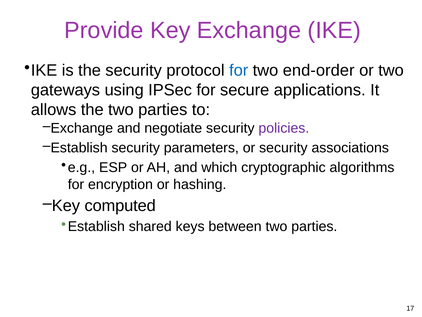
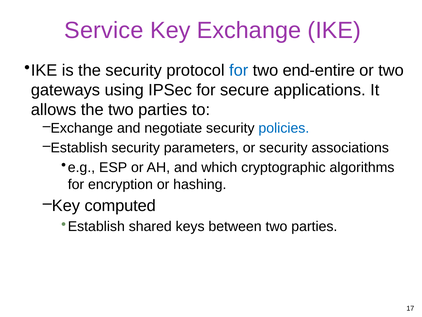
Provide: Provide -> Service (104, 30)
end-order: end-order -> end-entire (319, 70)
policies colour: purple -> blue (284, 128)
